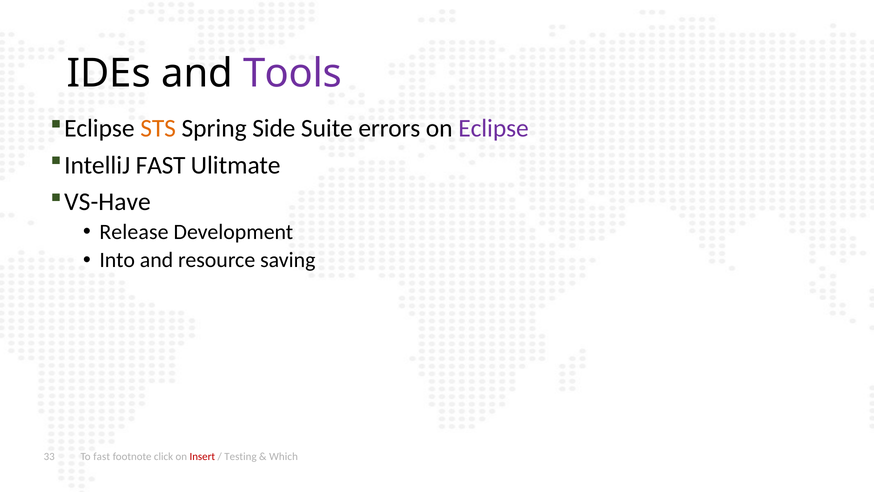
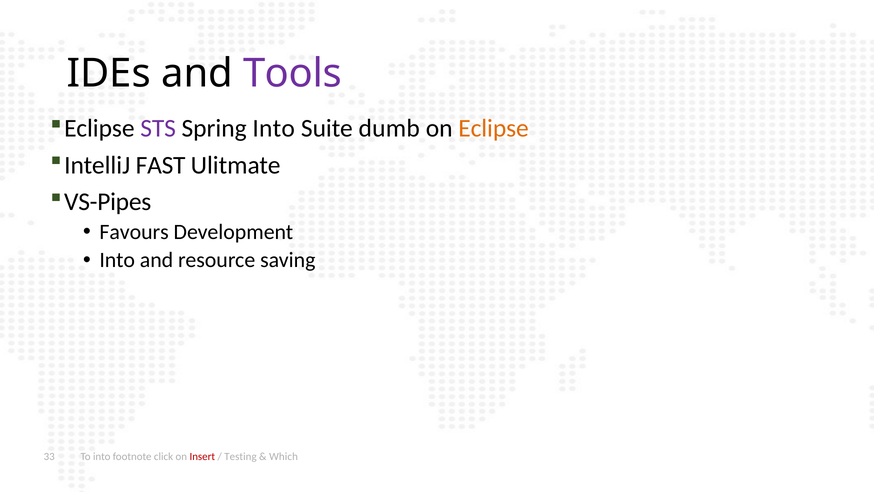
STS colour: orange -> purple (158, 128)
Spring Side: Side -> Into (274, 128)
errors: errors -> dumb (389, 128)
Eclipse colour: purple -> orange (494, 128)
VS-Have: VS-Have -> VS-Pipes (108, 202)
Release: Release -> Favours (134, 232)
To fast: fast -> into (102, 456)
